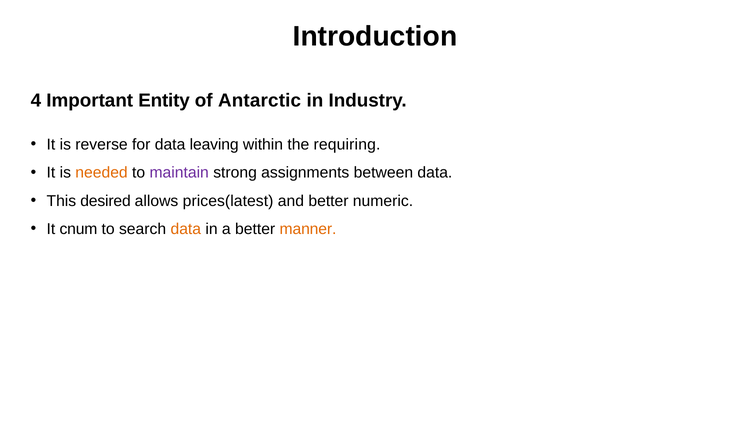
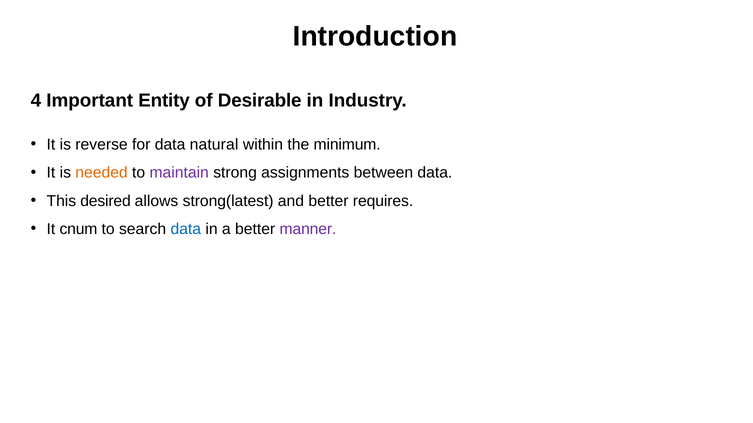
Antarctic: Antarctic -> Desirable (260, 101)
leaving: leaving -> natural (214, 145)
requiring: requiring -> minimum (347, 145)
prices(latest: prices(latest -> strong(latest (228, 201)
numeric: numeric -> requires (383, 201)
data colour: orange -> blue (186, 230)
manner colour: orange -> purple (308, 230)
